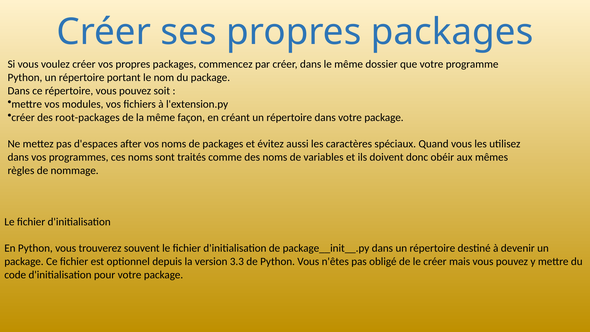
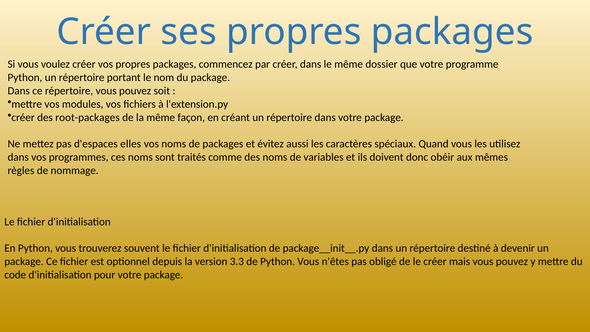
after: after -> elles (131, 144)
